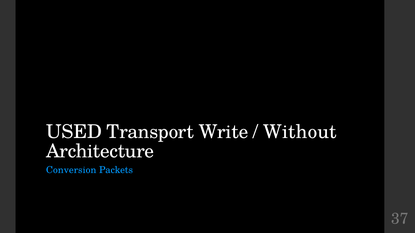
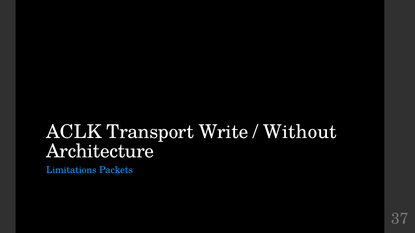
USED: USED -> ACLK (74, 132)
Conversion: Conversion -> Limitations (71, 170)
